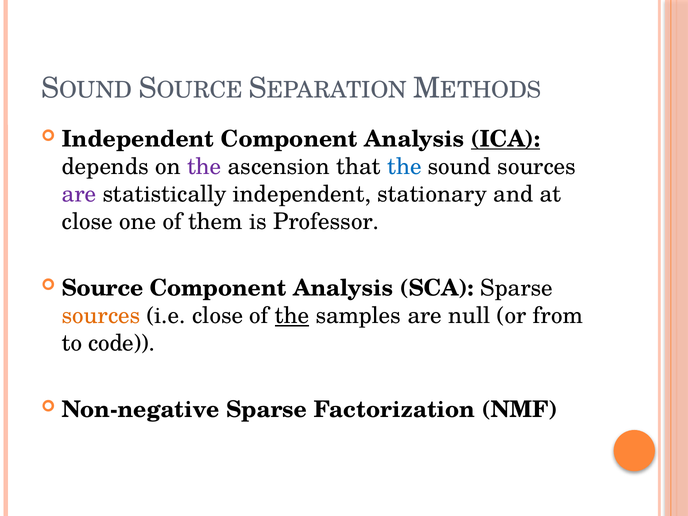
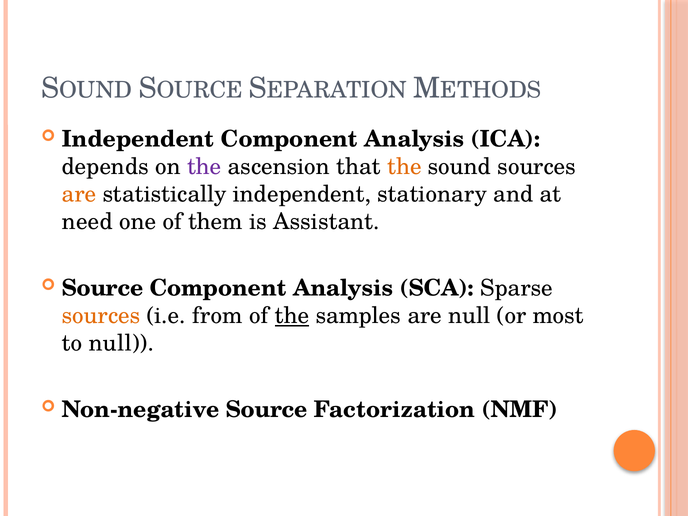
ICA underline: present -> none (505, 139)
the colour: blue -> orange (404, 167)
are colour: purple -> orange (79, 194)
close: close -> need (87, 222)
Professor: Professor -> Assistant (326, 222)
i.e close: close -> from (217, 316)
from: from -> most (558, 316)
to code: code -> null (121, 343)
Non-negative Sparse: Sparse -> Source (267, 410)
